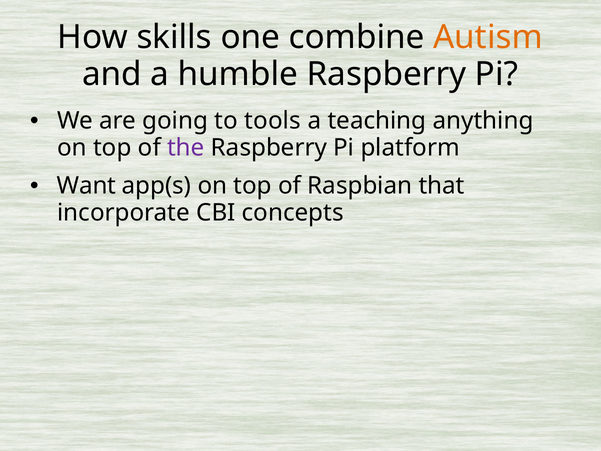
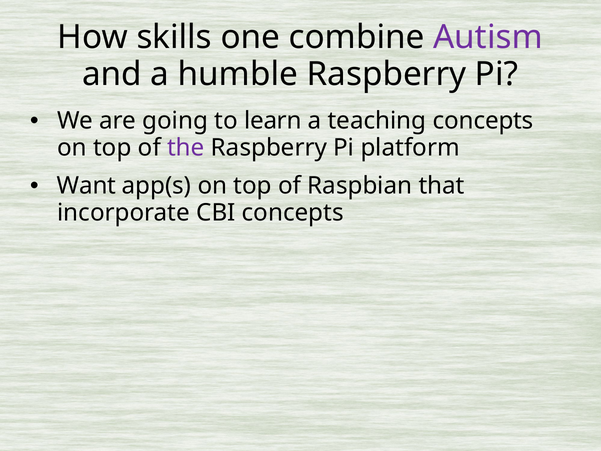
Autism colour: orange -> purple (488, 37)
tools: tools -> learn (273, 121)
teaching anything: anything -> concepts (483, 121)
